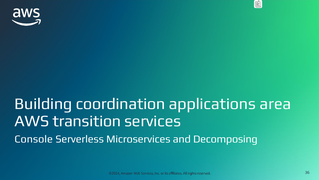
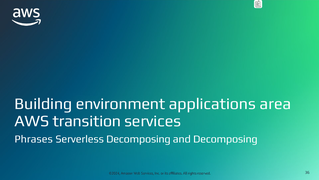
coordination: coordination -> environment (121, 103)
Console: Console -> Phrases (34, 139)
Serverless Microservices: Microservices -> Decomposing (138, 139)
